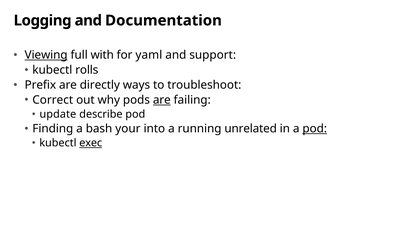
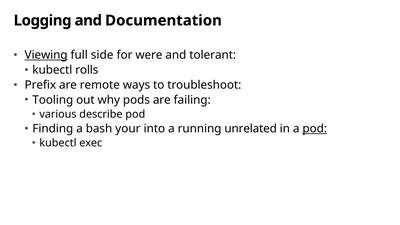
with: with -> side (102, 55)
yaml: yaml -> were (149, 55)
support: support -> tolerant (213, 55)
directly: directly -> remote (100, 85)
Correct: Correct -> Tooling (53, 100)
are underline: present -> none (162, 100)
update: update -> various (58, 114)
exec underline: present -> none (91, 143)
